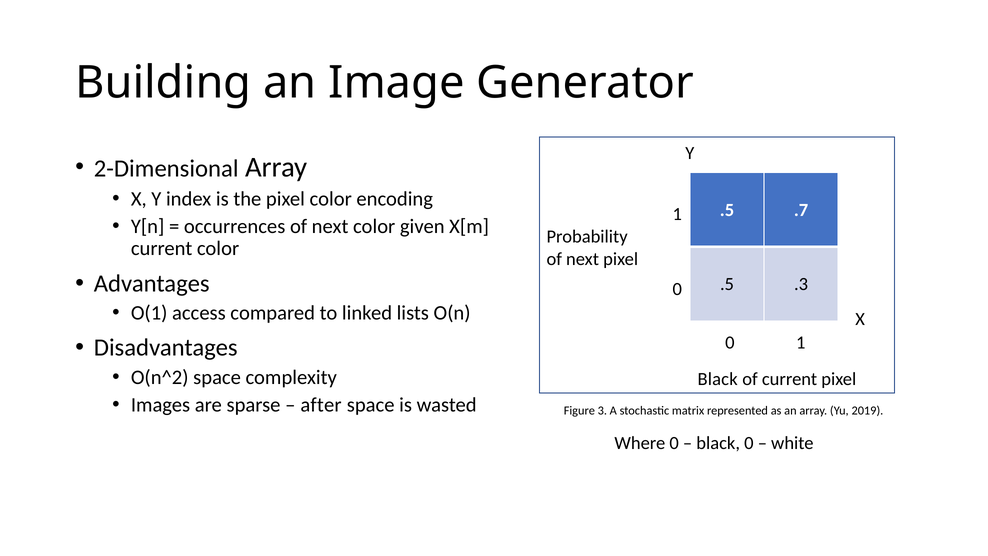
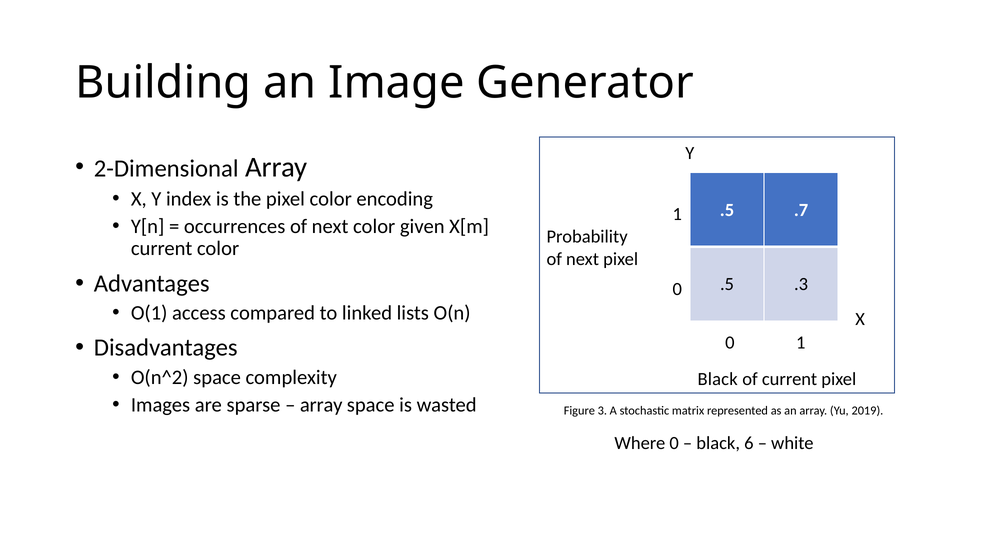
after: after -> array (321, 405)
black 0: 0 -> 6 (749, 443)
